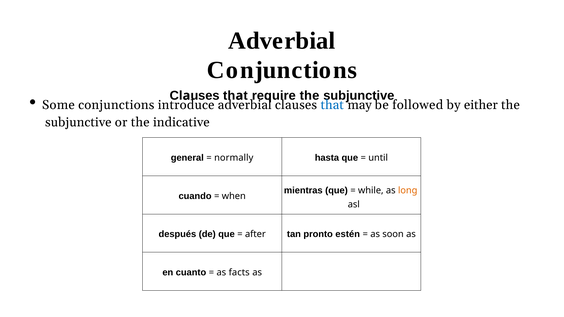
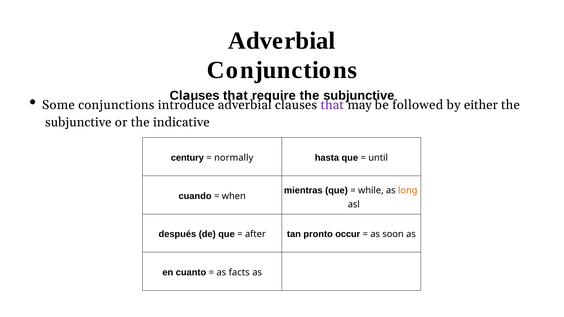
that colour: blue -> purple (332, 105)
general: general -> century (187, 158)
estén: estén -> occur (348, 234)
